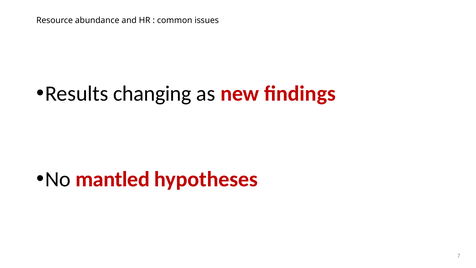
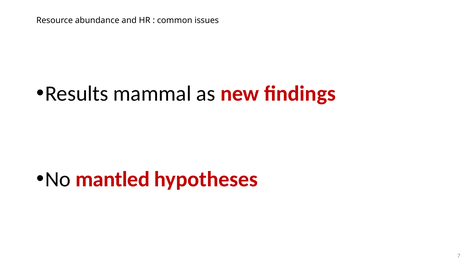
changing: changing -> mammal (152, 93)
